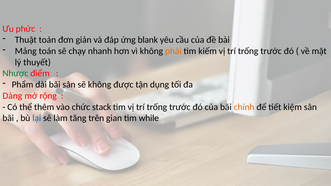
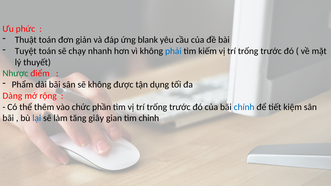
Mảng: Mảng -> Tuyệt (26, 51)
phải colour: orange -> blue (173, 51)
stack: stack -> phần (102, 107)
chính colour: orange -> blue (244, 107)
trên: trên -> giây (96, 118)
while: while -> chỉnh (149, 118)
